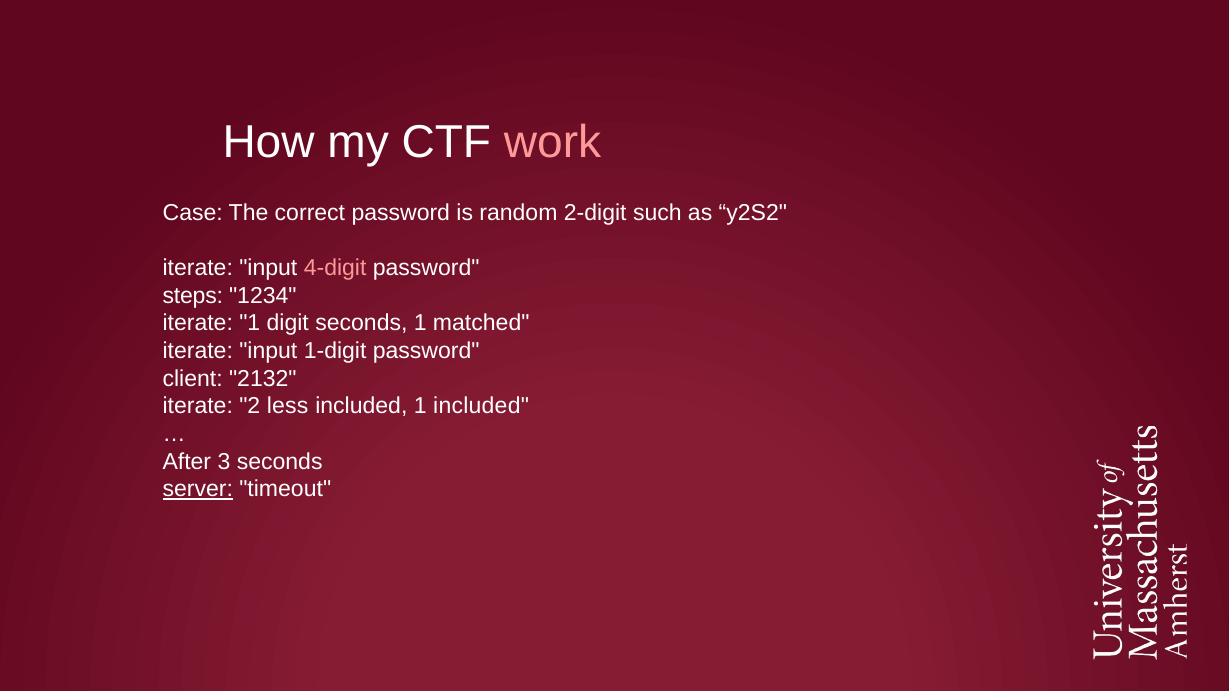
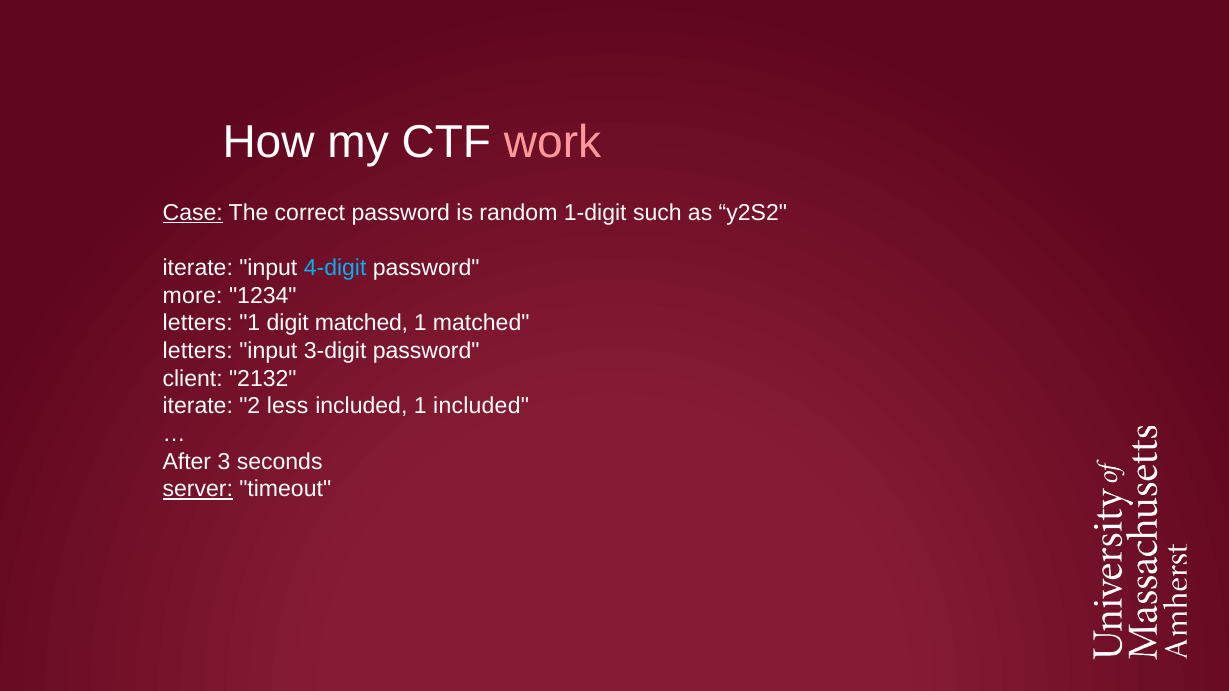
Case underline: none -> present (193, 213)
2-digit: 2-digit -> 1-digit (595, 213)
4-digit colour: pink -> light blue (335, 268)
steps: steps -> more (193, 296)
iterate: iterate -> letters (198, 323)
digit seconds: seconds -> matched (362, 323)
iterate: iterate -> letters (198, 351)
1-digit: 1-digit -> 3-digit (335, 351)
